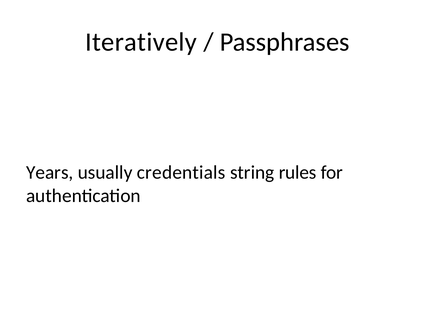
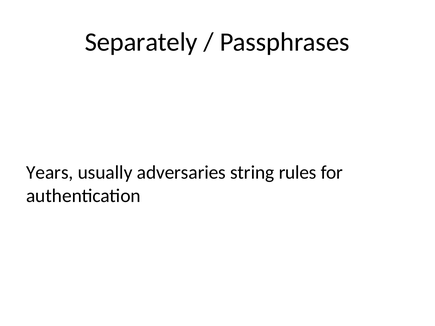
Iteratively: Iteratively -> Separately (141, 42)
credentials: credentials -> adversaries (181, 173)
